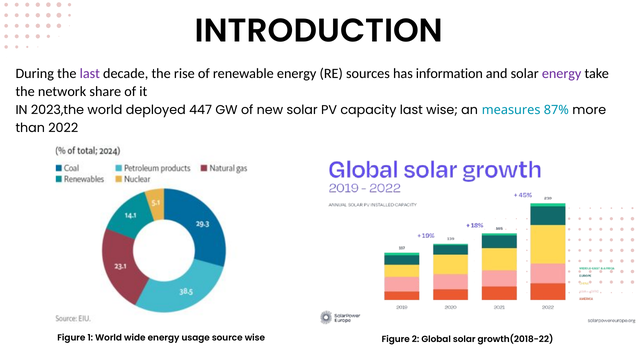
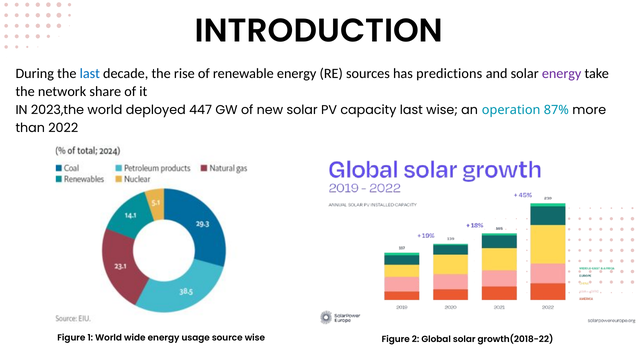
last colour: purple -> blue (90, 74)
information: information -> predictions (449, 74)
measures: measures -> operation (511, 110)
